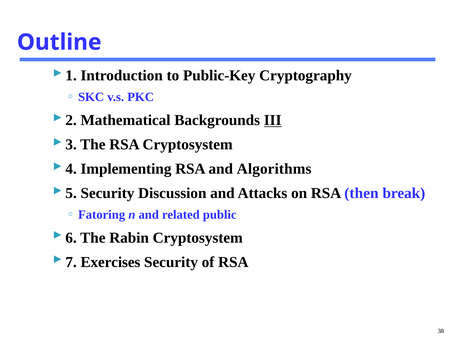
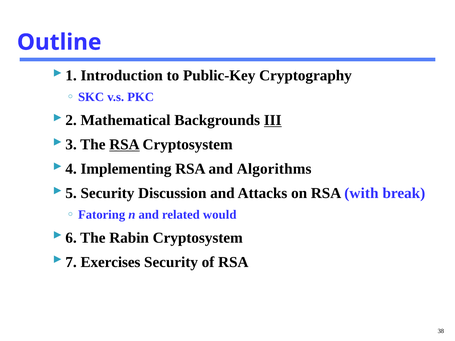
RSA underline: none -> present (124, 145)
then: then -> with (361, 193)
public: public -> would (220, 215)
